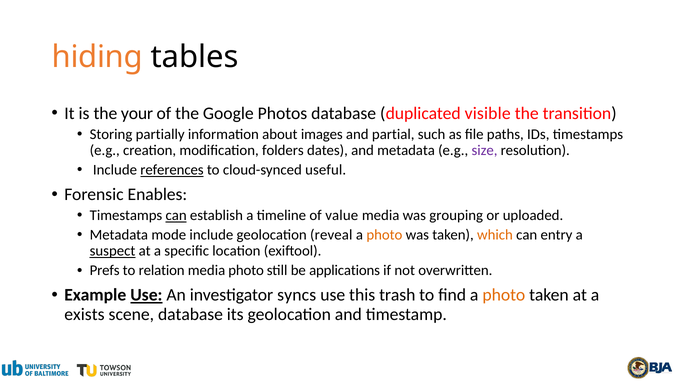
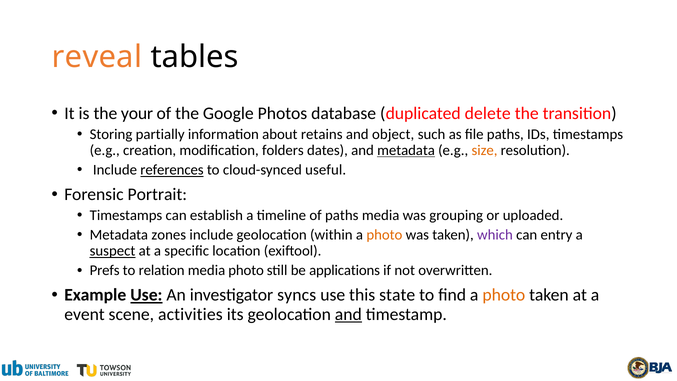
hiding: hiding -> reveal (97, 57)
visible: visible -> delete (488, 113)
images: images -> retains (322, 134)
partial: partial -> object (393, 134)
metadata underline: none -> present (406, 150)
size colour: purple -> orange (485, 150)
Enables: Enables -> Portrait (157, 194)
can underline: present -> none (176, 215)
of value: value -> paths (342, 215)
mode: mode -> zones (169, 235)
reveal: reveal -> within (331, 235)
which colour: orange -> purple (495, 235)
trash: trash -> state (397, 295)
exists: exists -> event (85, 314)
scene database: database -> activities (190, 314)
and underline: none -> present (348, 314)
